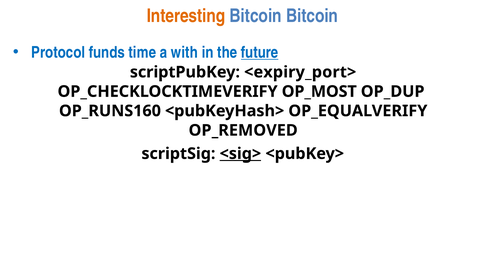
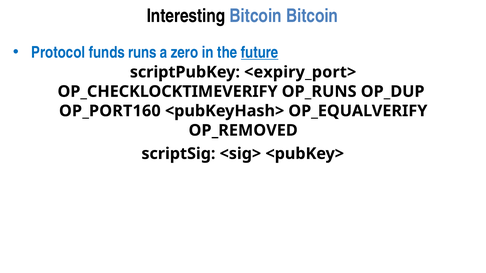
Interesting colour: orange -> black (186, 16)
time: time -> runs (142, 52)
with: with -> zero (185, 52)
OP_MOST: OP_MOST -> OP_RUNS (319, 92)
OP_RUNS160: OP_RUNS160 -> OP_PORT160 (110, 111)
<sig> underline: present -> none (240, 154)
